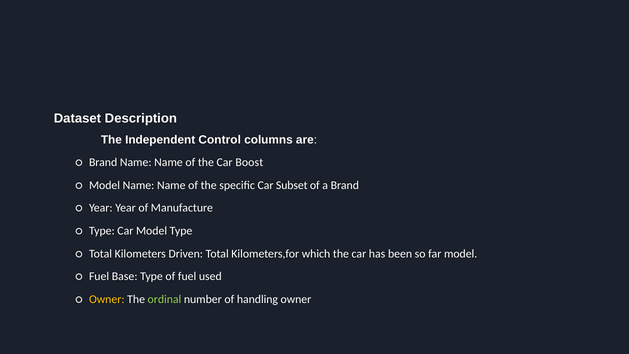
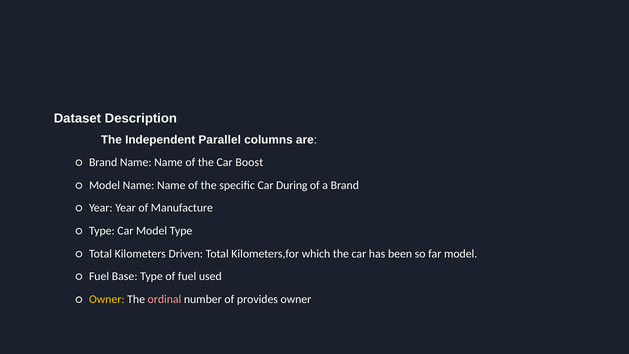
Control: Control -> Parallel (220, 140)
Subset: Subset -> During (292, 185)
ordinal colour: light green -> pink (164, 299)
handling: handling -> provides (257, 299)
